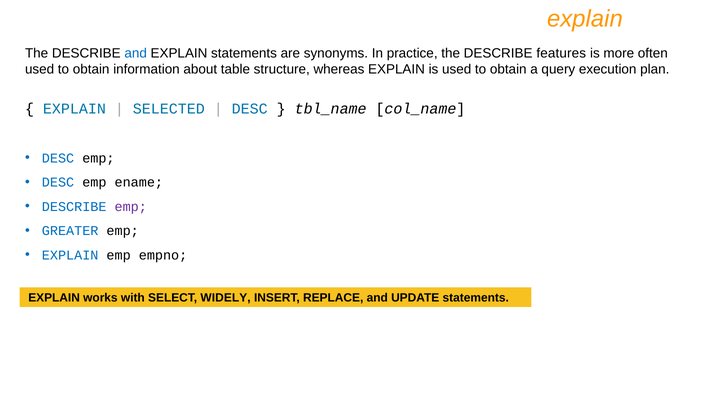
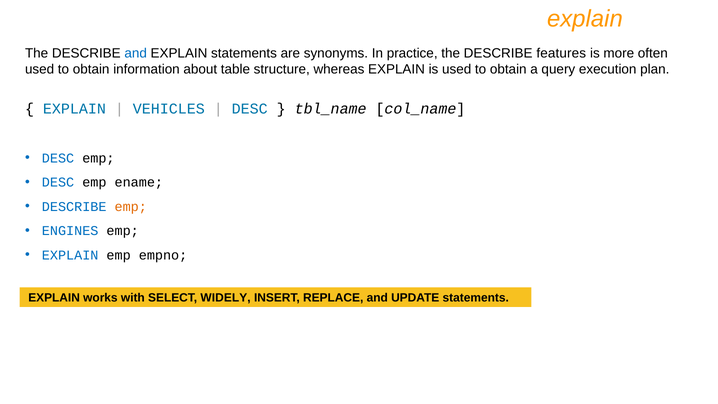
SELECTED: SELECTED -> VEHICLES (169, 109)
emp colour: purple -> orange (131, 207)
GREATER: GREATER -> ENGINES (70, 231)
